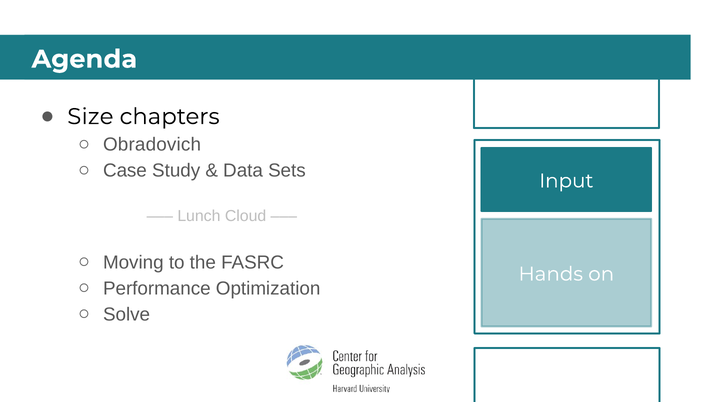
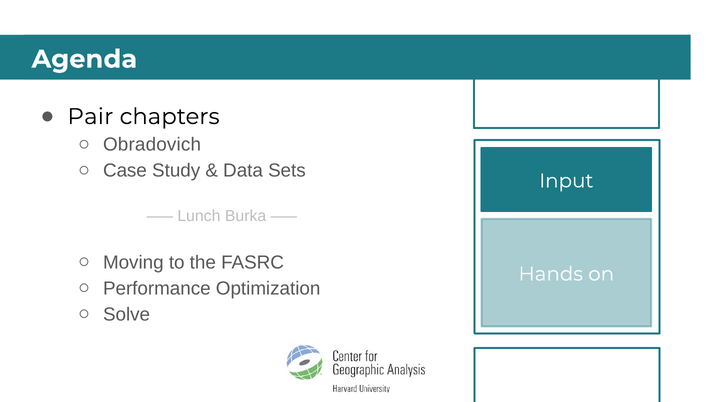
Size: Size -> Pair (90, 117)
Cloud: Cloud -> Burka (246, 216)
